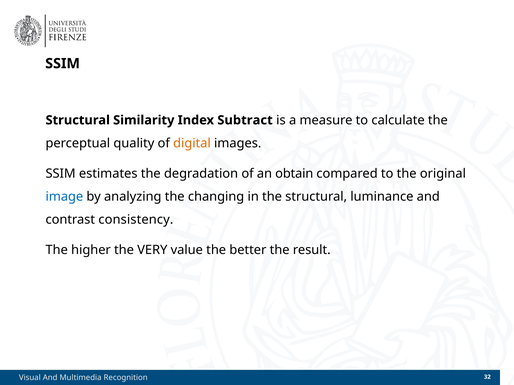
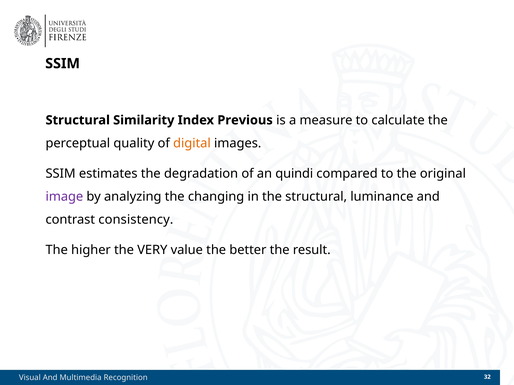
Subtract: Subtract -> Previous (245, 120)
obtain: obtain -> quindi (294, 174)
image colour: blue -> purple (64, 197)
